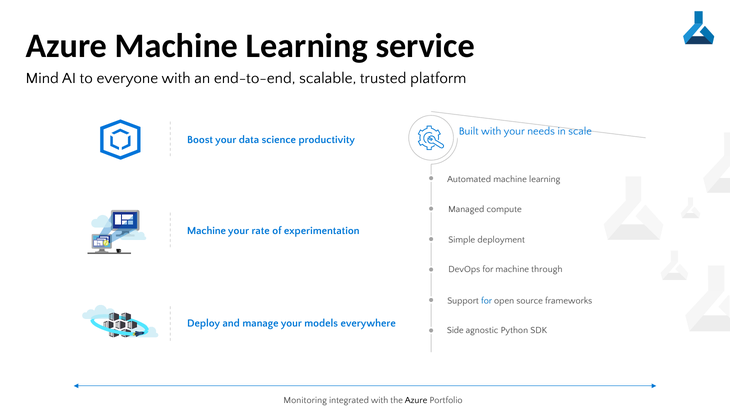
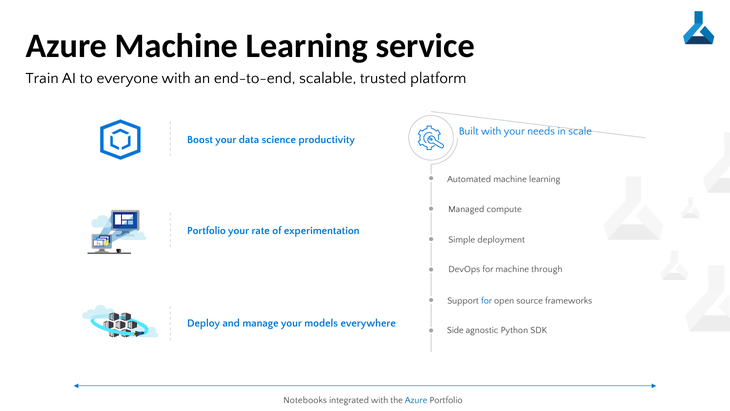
Mind: Mind -> Train (42, 78)
Machine: Machine -> Portfolio (206, 231)
Monitoring: Monitoring -> Notebooks (305, 400)
Azure colour: black -> blue (416, 400)
